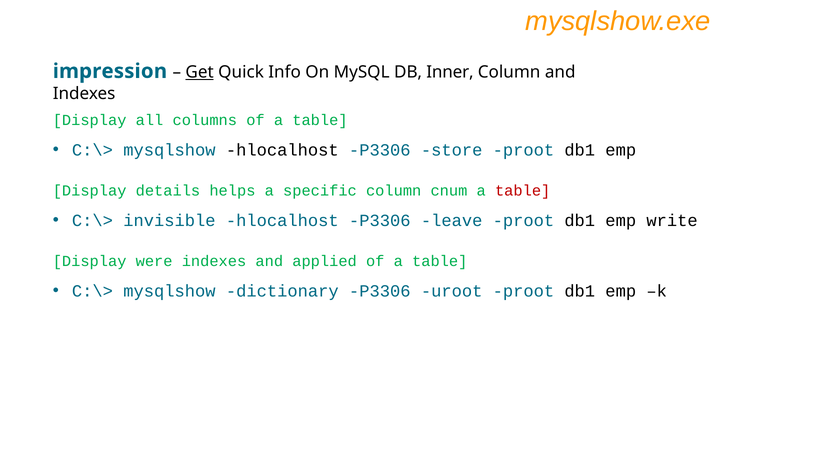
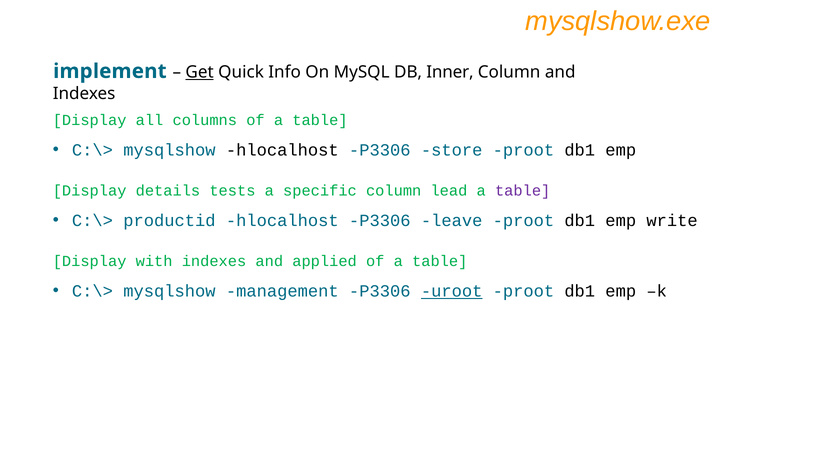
impression: impression -> implement (110, 71)
helps: helps -> tests (232, 191)
cnum: cnum -> lead (449, 191)
table colour: red -> purple (523, 191)
invisible: invisible -> productid (169, 221)
were: were -> with (154, 262)
dictionary: dictionary -> management (282, 292)
uroot underline: none -> present (452, 292)
